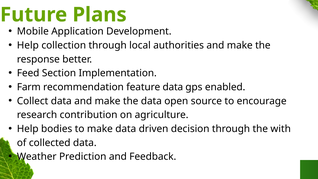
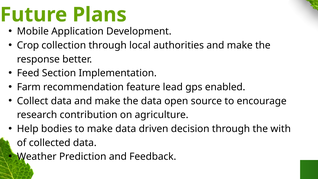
Help: Help -> Crop (28, 45)
feature data: data -> lead (173, 87)
